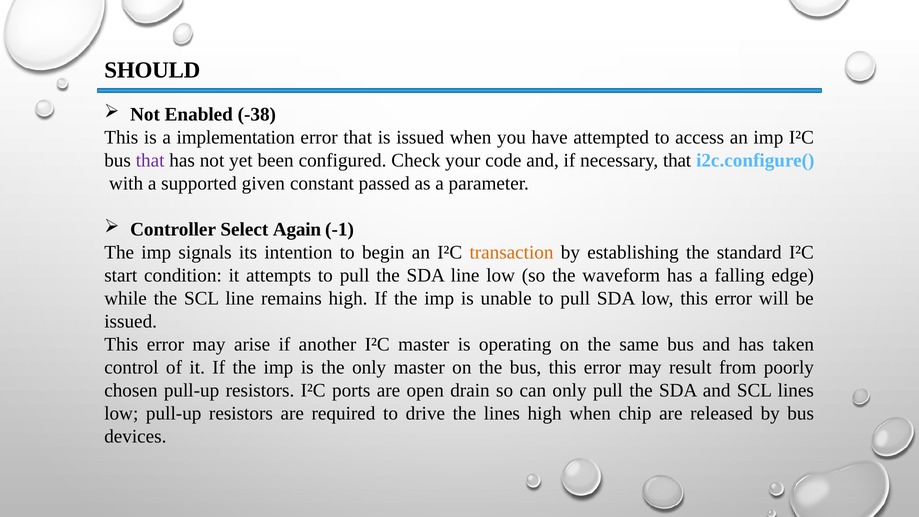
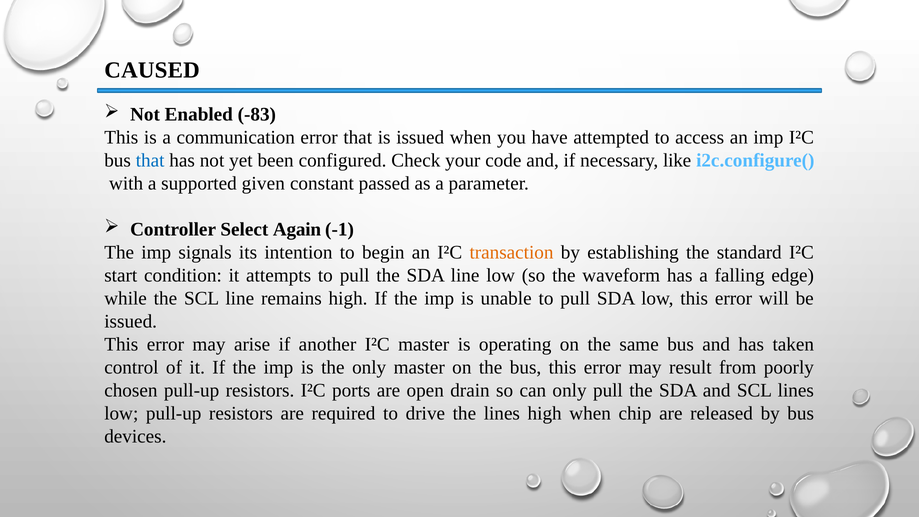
SHOULD: SHOULD -> CAUSED (152, 70)
-38: -38 -> -83 (257, 114)
implementation: implementation -> communication (236, 137)
that colour: purple -> blue (150, 160)
necessary that: that -> like (677, 160)
